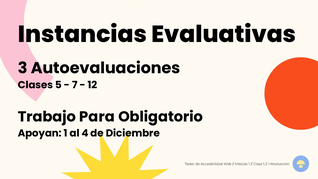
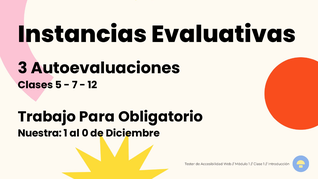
Apoyan: Apoyan -> Nuestra (40, 133)
4: 4 -> 0 (85, 133)
